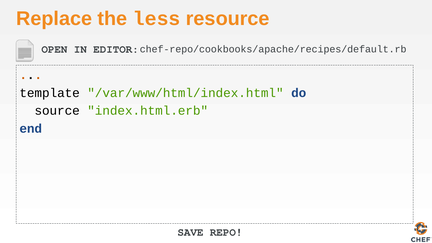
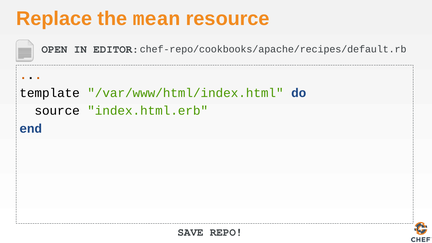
less: less -> mean (157, 19)
